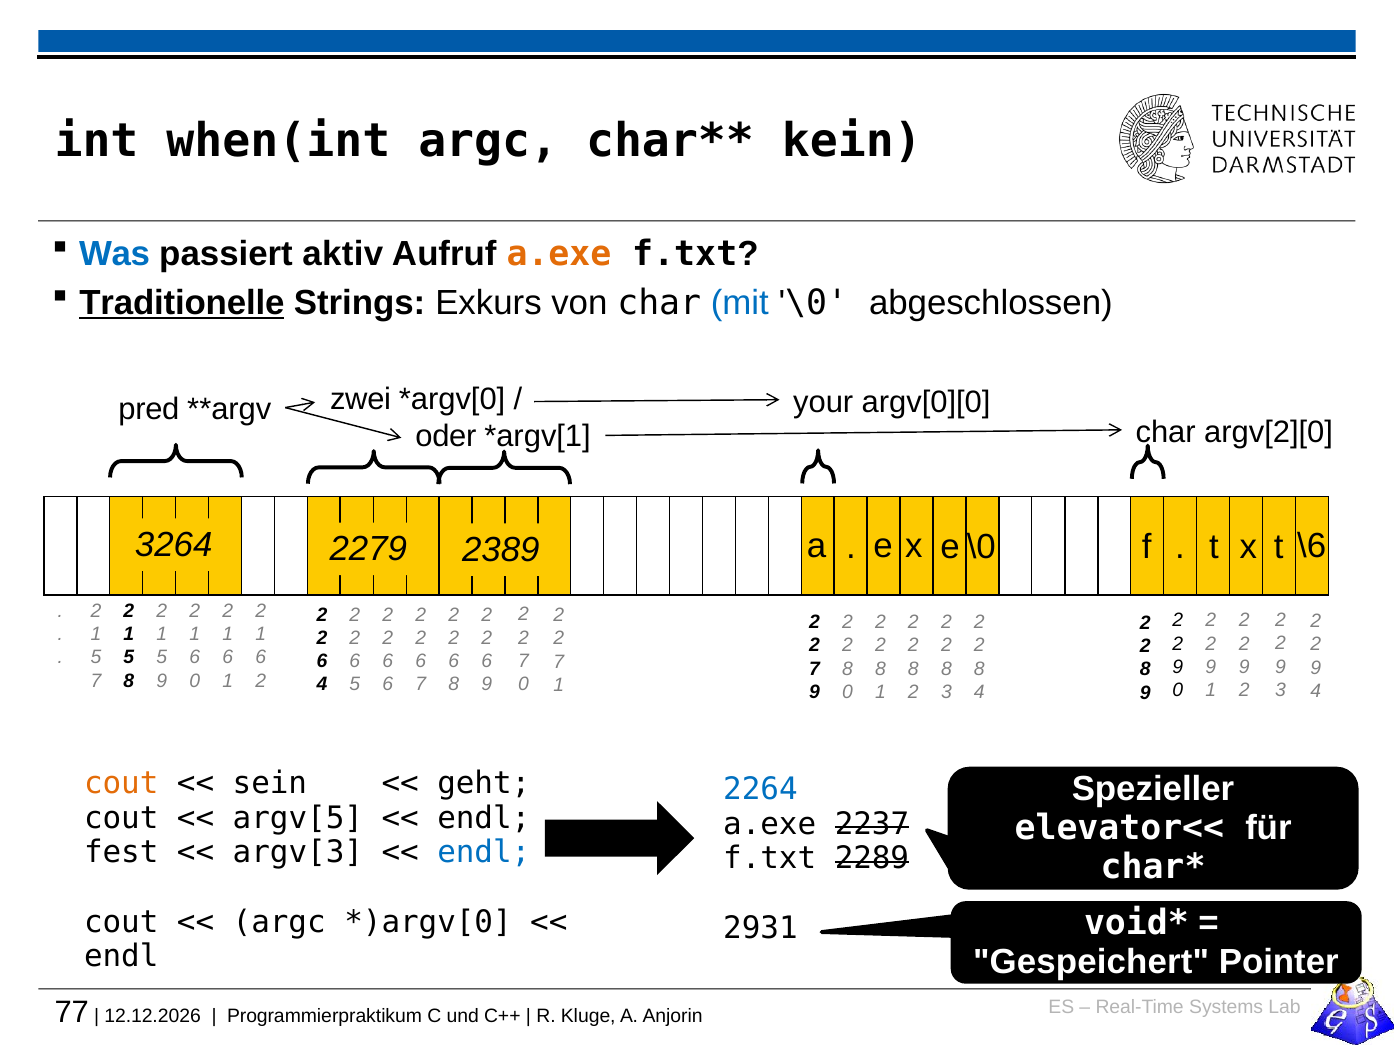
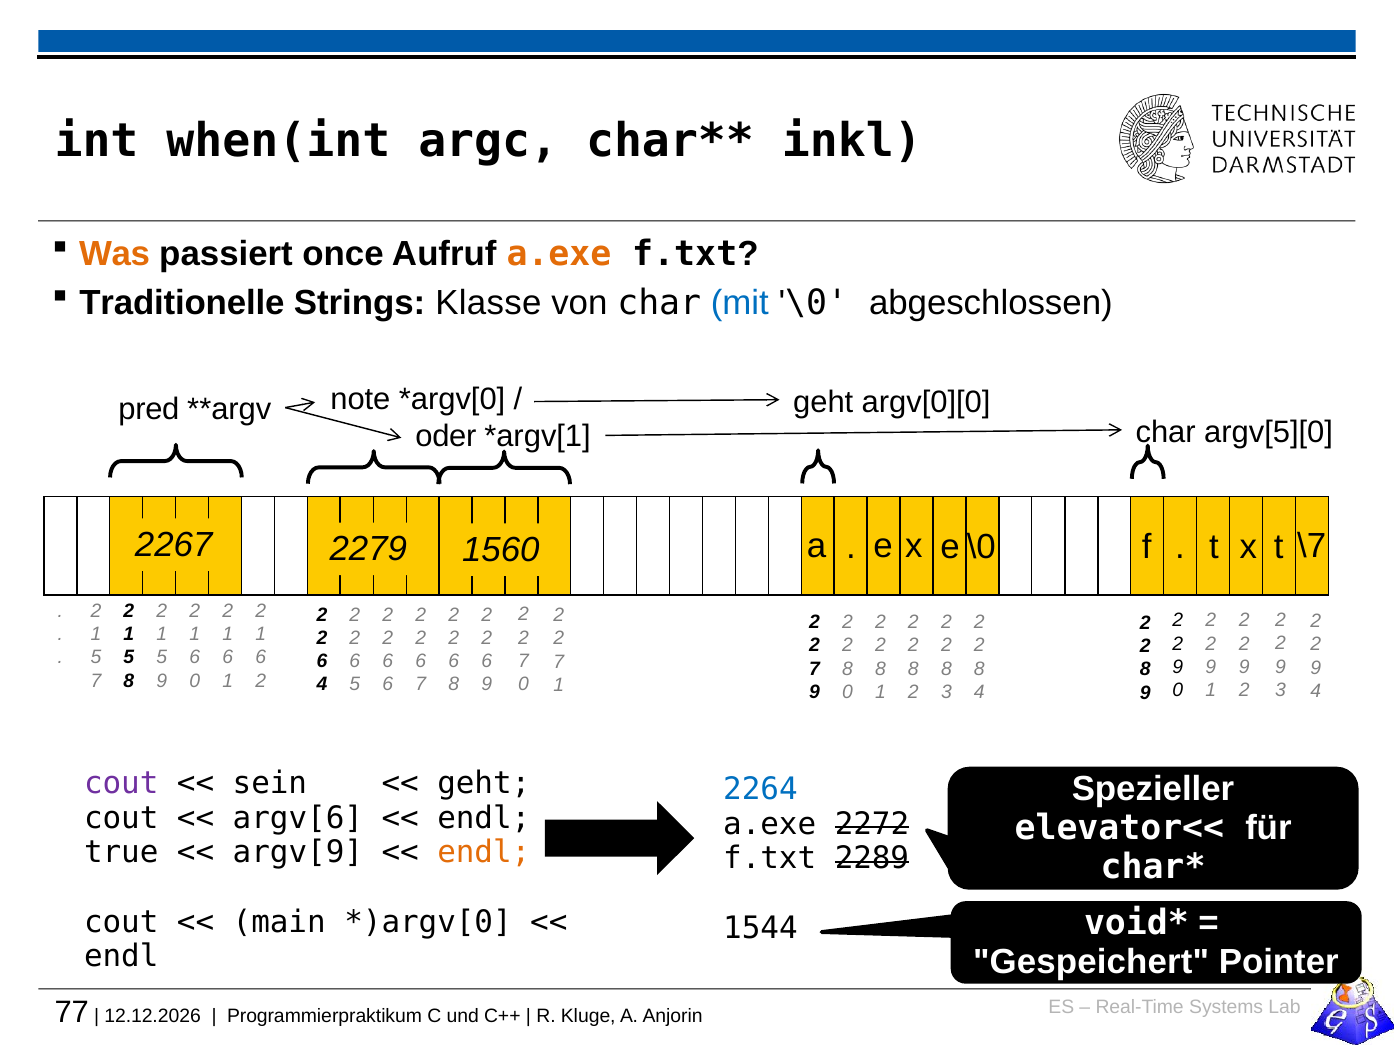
kein: kein -> inkl (852, 142)
Was colour: blue -> orange (115, 254)
aktiv: aktiv -> once (343, 254)
Traditionelle underline: present -> none (182, 303)
Exkurs: Exkurs -> Klasse (488, 303)
zwei: zwei -> note (360, 400)
your: your -> geht (823, 402)
argv[2][0: argv[2][0 -> argv[5][0 (1269, 432)
3264: 3264 -> 2267 (174, 545)
\6: \6 -> \7 (1312, 547)
2389: 2389 -> 1560 (501, 550)
cout colour: orange -> purple (121, 784)
argv[5: argv[5 -> argv[6 (298, 819)
2237: 2237 -> 2272 (872, 825)
fest: fest -> true (121, 853)
argv[3: argv[3 -> argv[9 (298, 853)
endl colour: blue -> orange (484, 853)
argc: argc -> main (279, 922)
2931: 2931 -> 1544 (760, 928)
